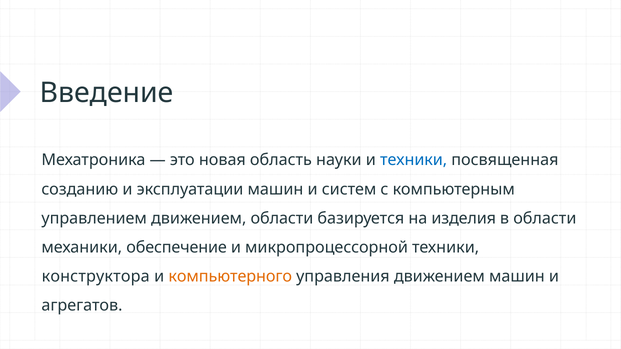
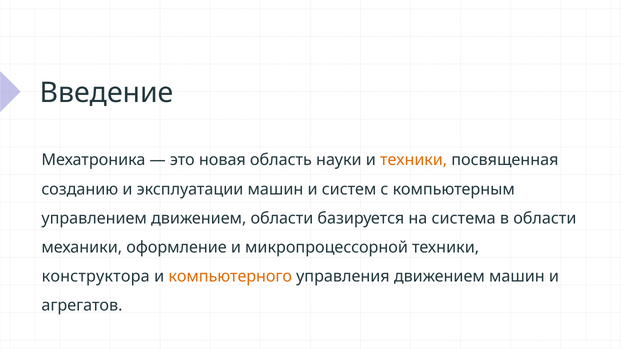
техники colour: blue -> orange (414, 160)
изделия: изделия -> система (464, 218)
обеспечение: обеспечение -> оформление (177, 248)
